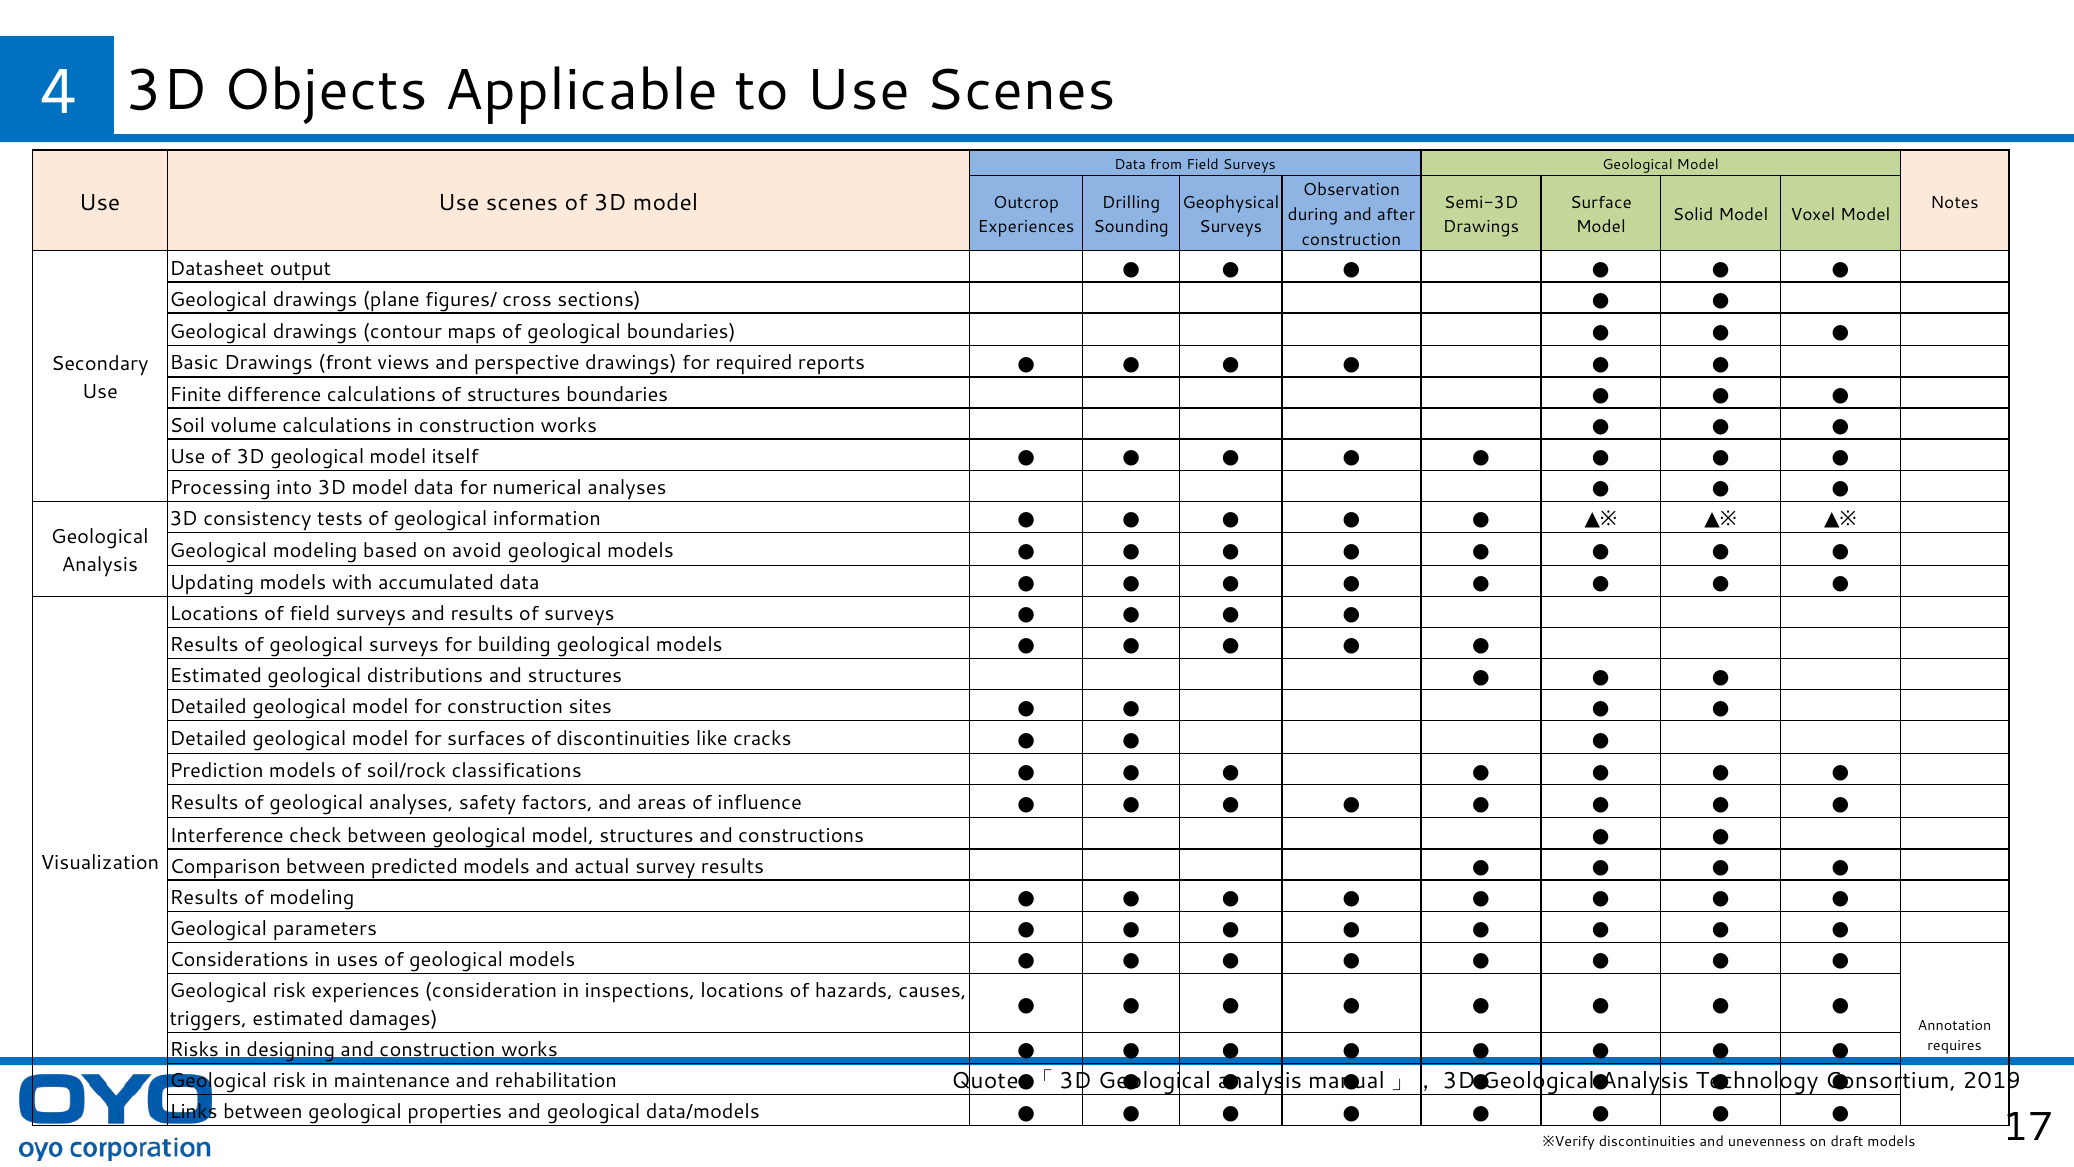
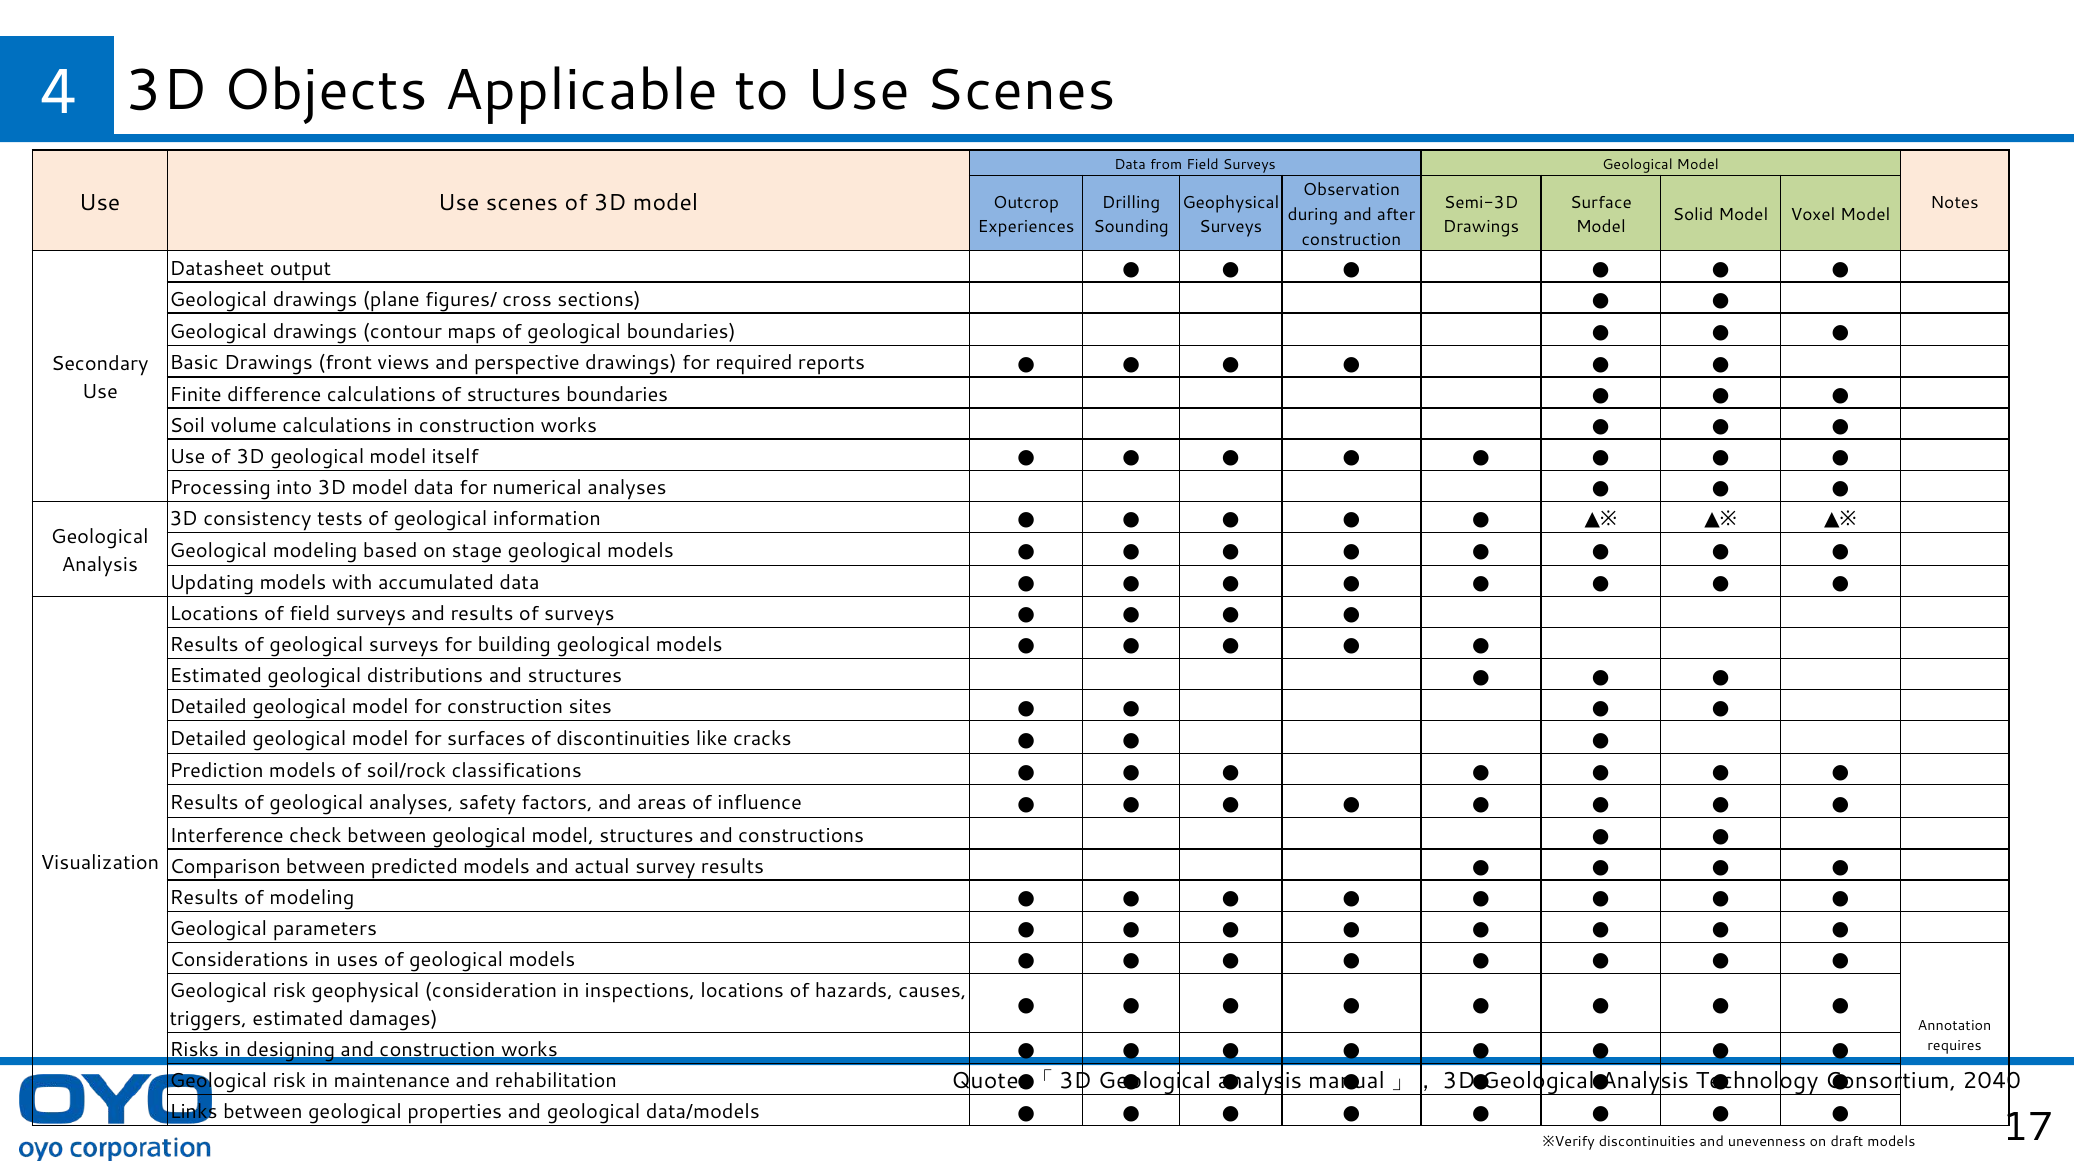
avoid: avoid -> stage (477, 551)
risk experiences: experiences -> geophysical (365, 990)
2019: 2019 -> 2040 (1992, 1080)
